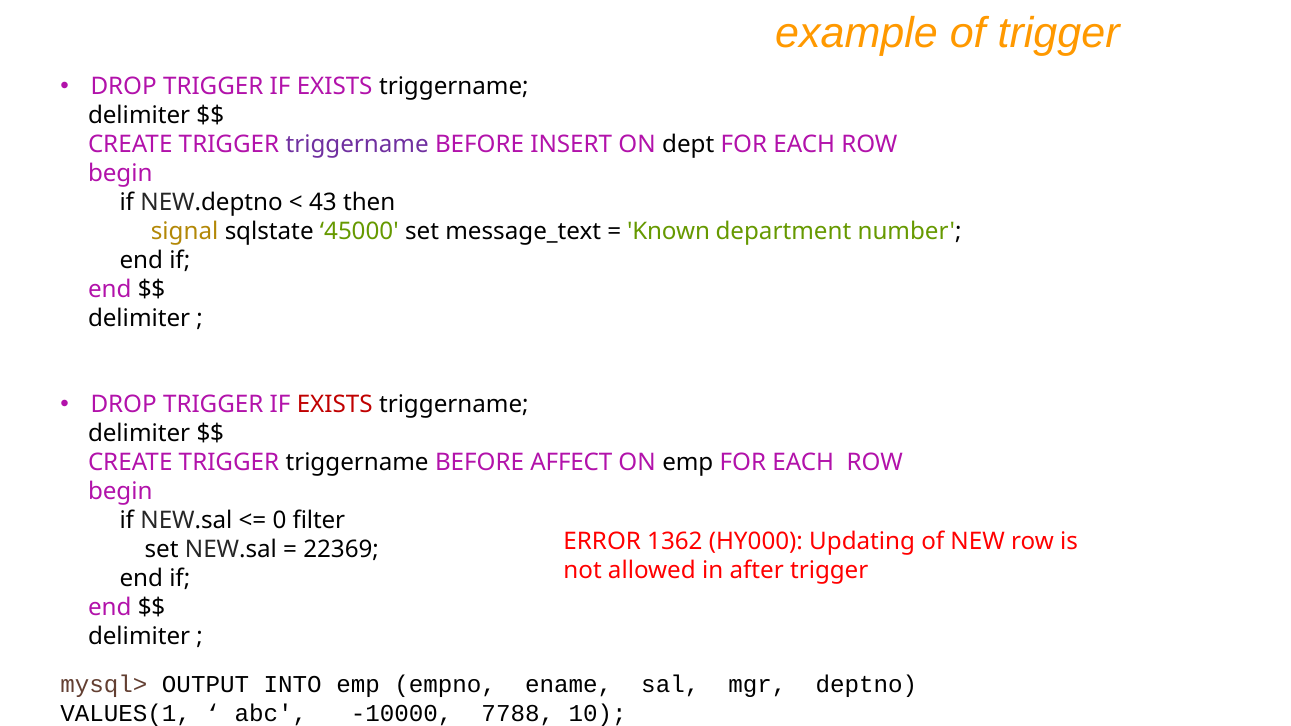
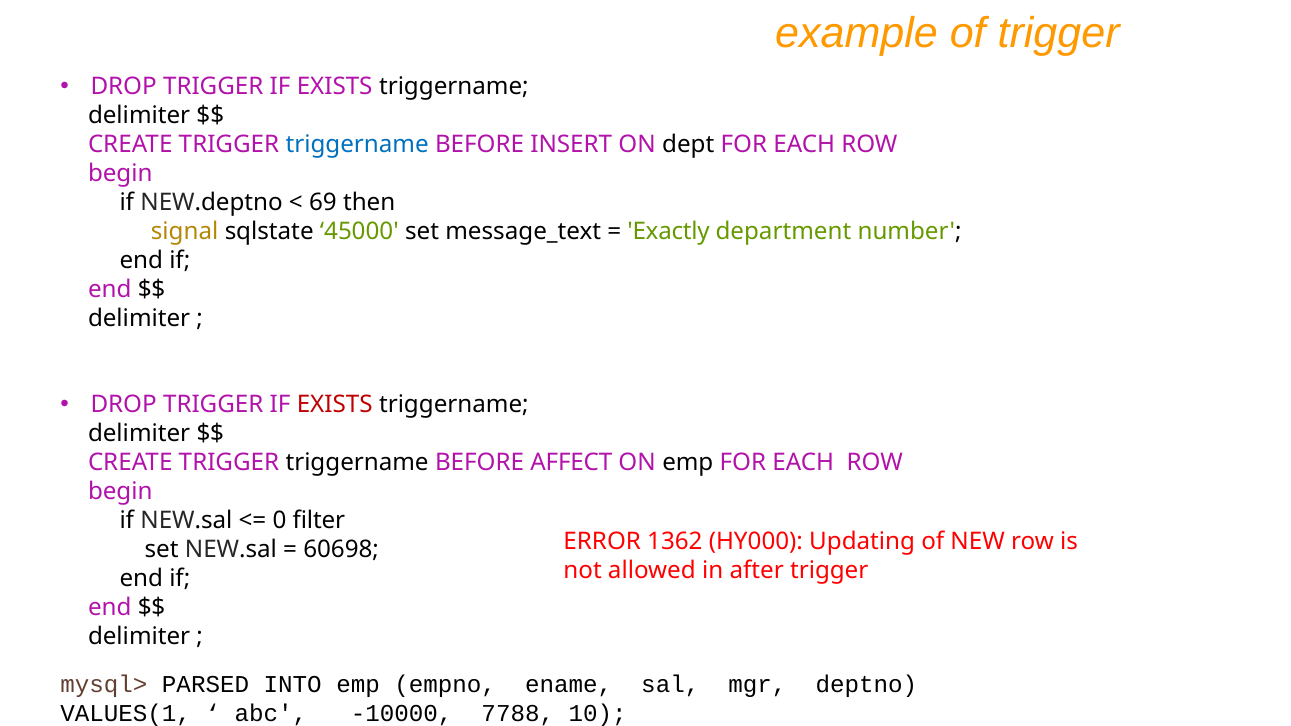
triggername colour: purple -> blue (357, 145)
43: 43 -> 69 (323, 203)
Known: Known -> Exactly (669, 232)
22369: 22369 -> 60698 (341, 550)
OUTPUT: OUTPUT -> PARSED (206, 684)
